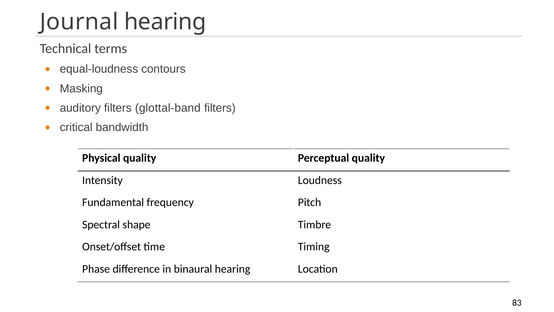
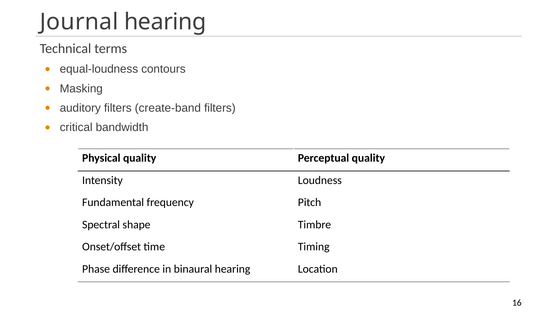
glottal-band: glottal-band -> create-band (168, 108)
83: 83 -> 16 (517, 302)
